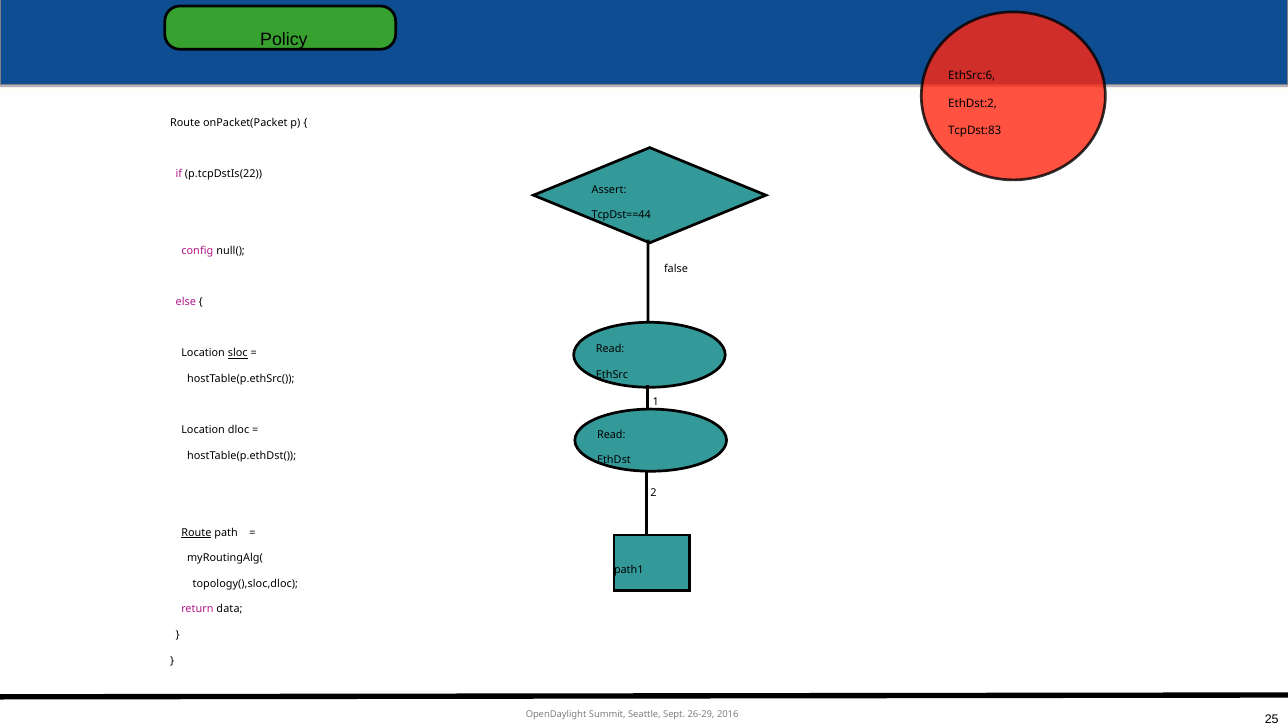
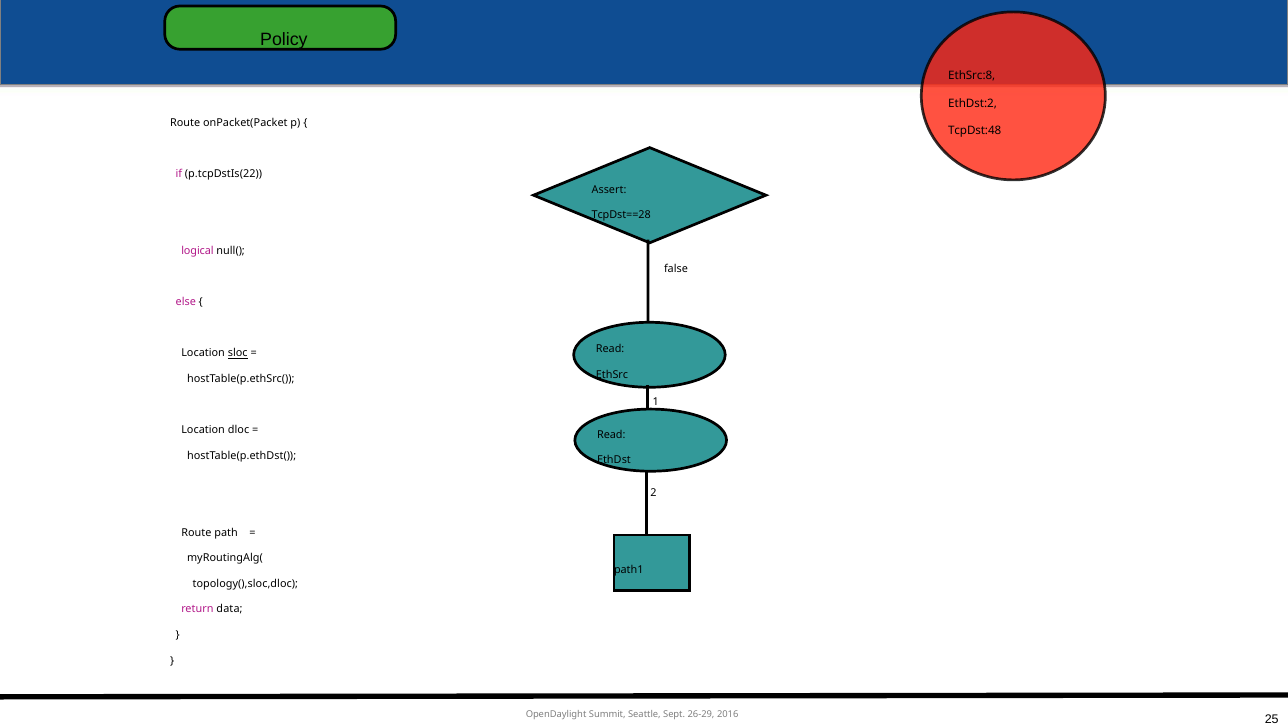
EthSrc:6: EthSrc:6 -> EthSrc:8 (972, 76)
TcpDst:83: TcpDst:83 -> TcpDst:48 (975, 131)
TcpDst==44: TcpDst==44 -> TcpDst==28 (621, 215)
config: config -> logical (197, 251)
Route underline: present -> none (196, 533)
